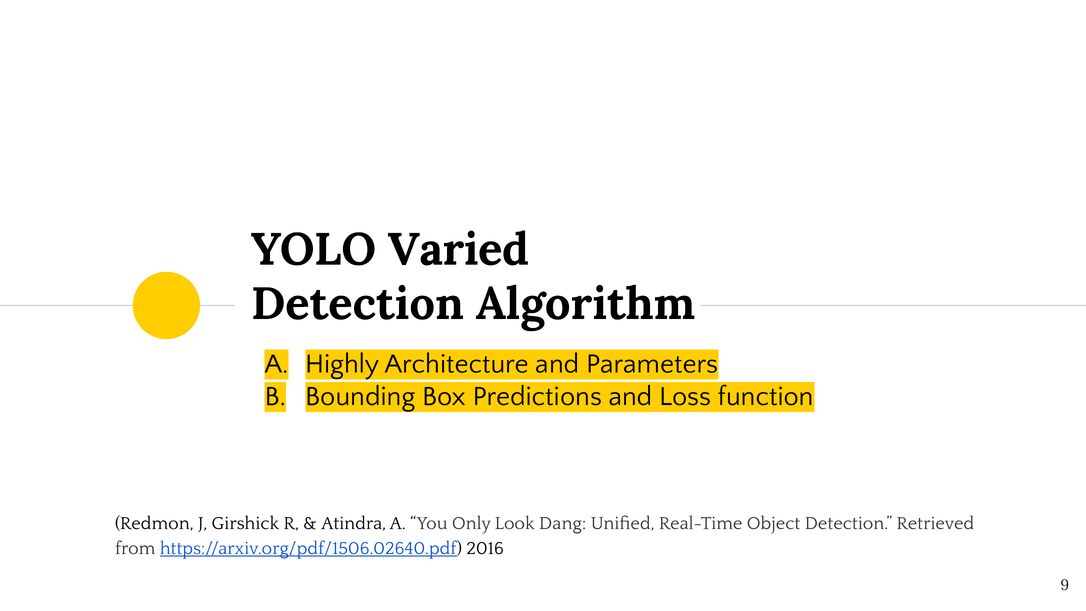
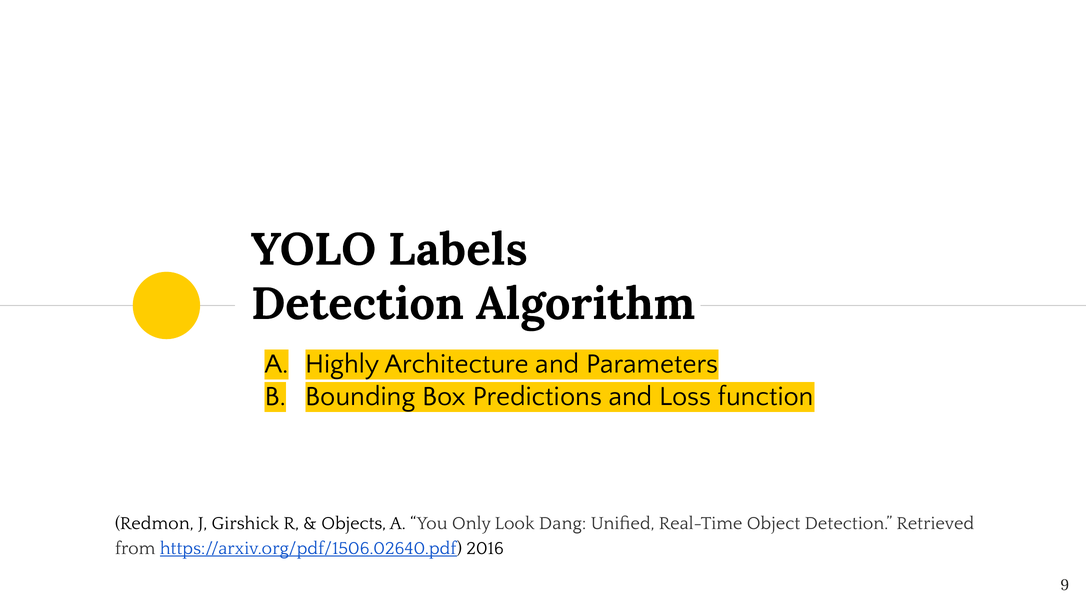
Varied: Varied -> Labels (458, 250)
Atindra: Atindra -> Objects (354, 523)
